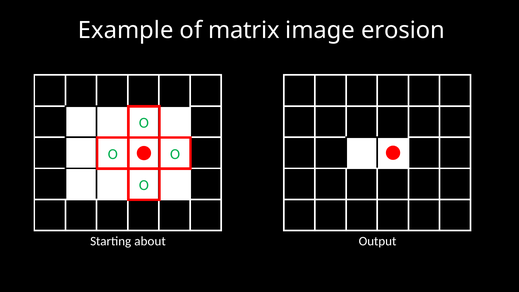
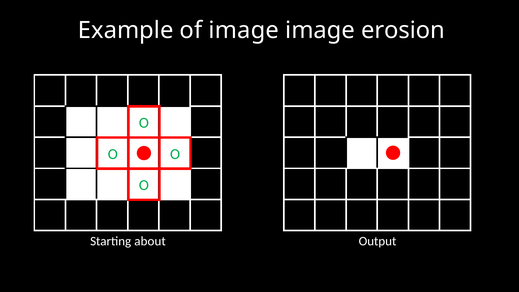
of matrix: matrix -> image (244, 30)
